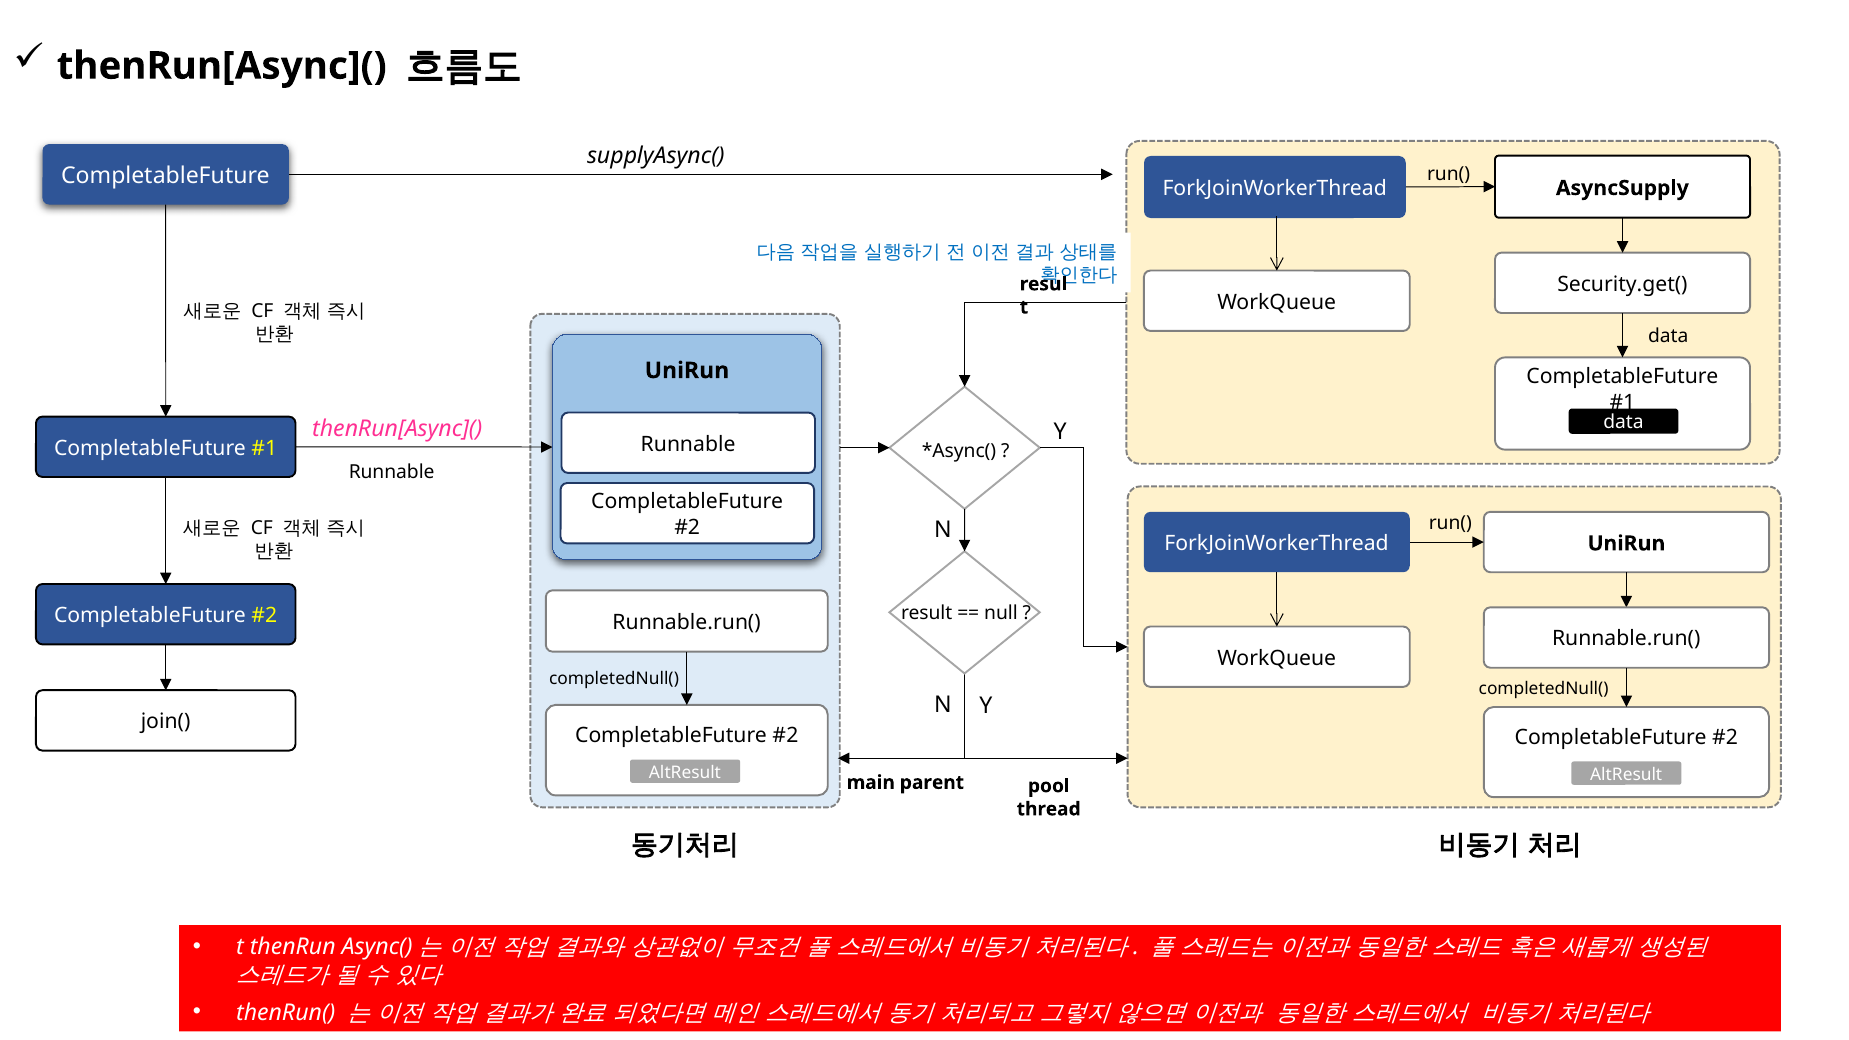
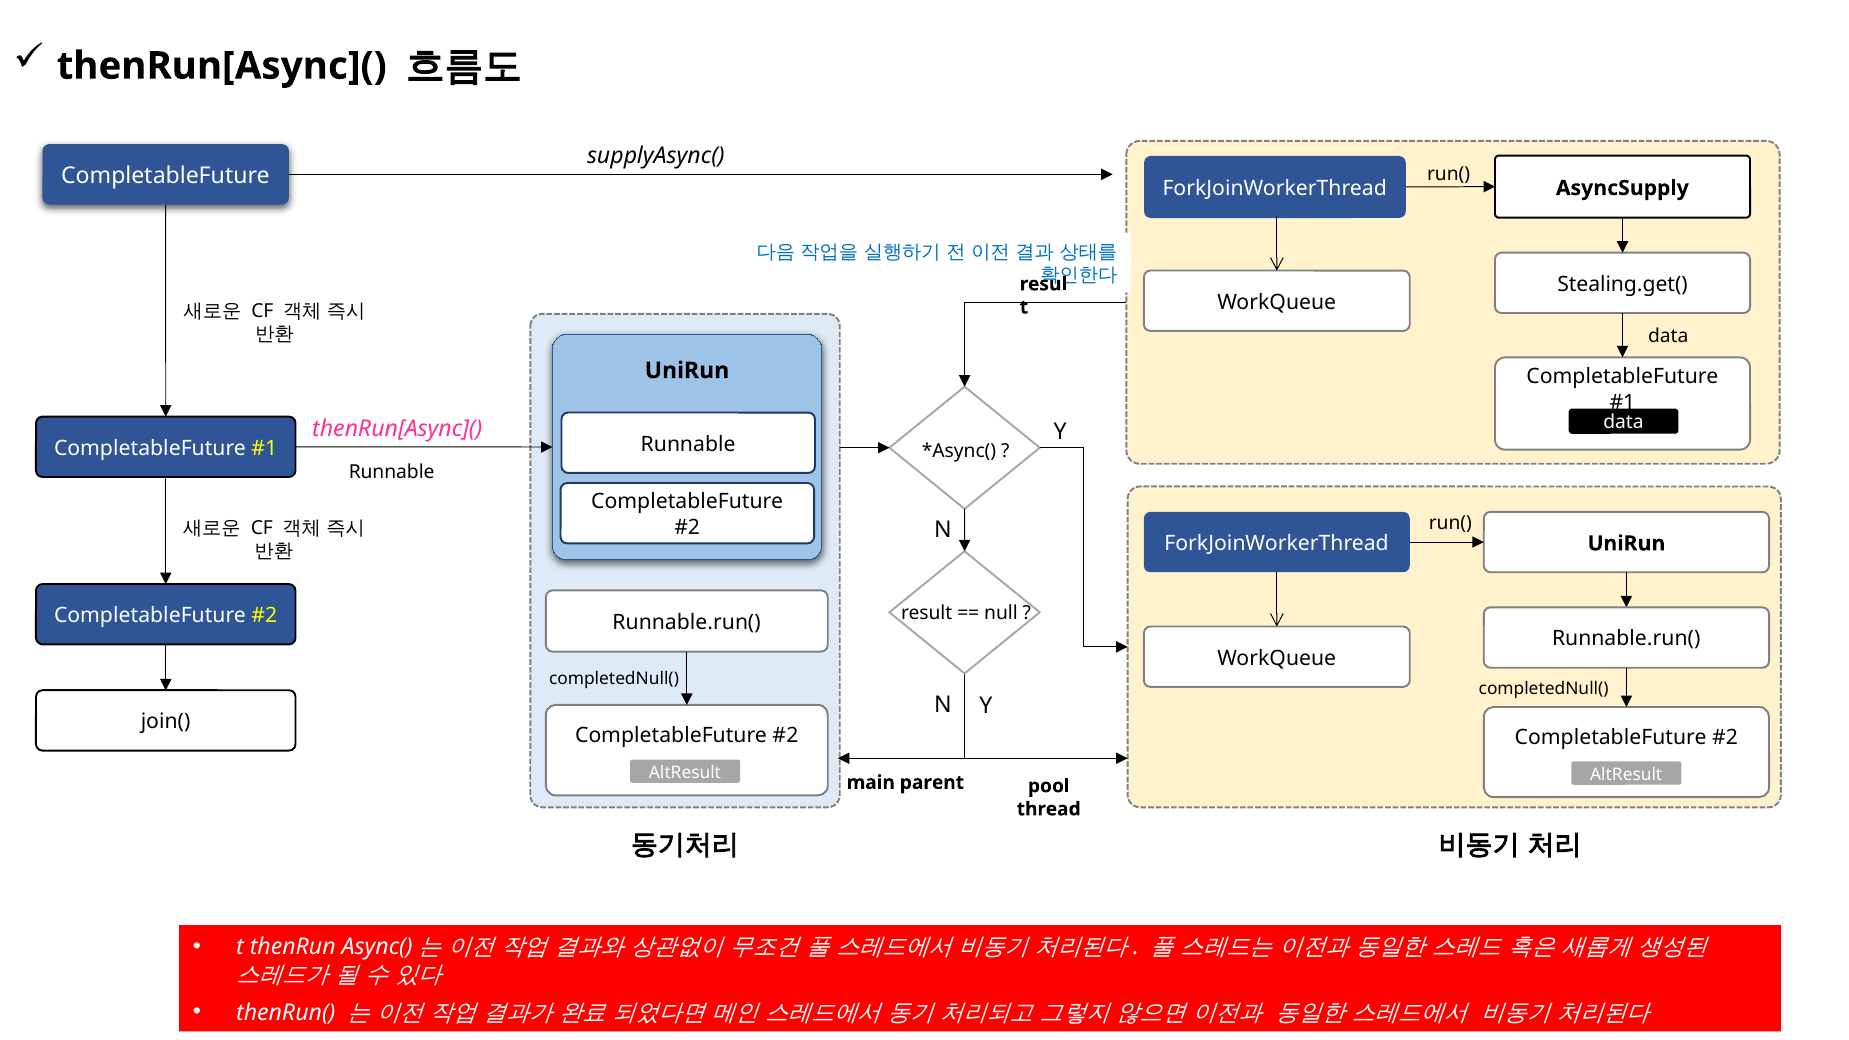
Security.get(: Security.get( -> Stealing.get( (1622, 284)
